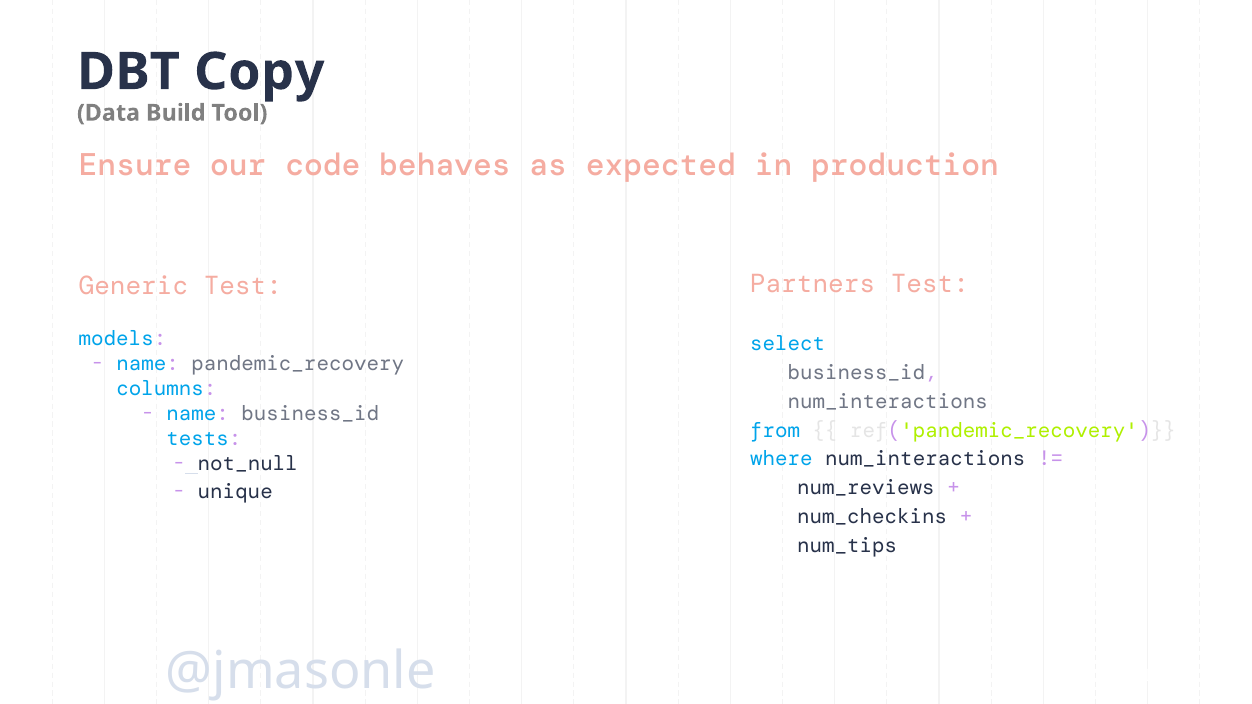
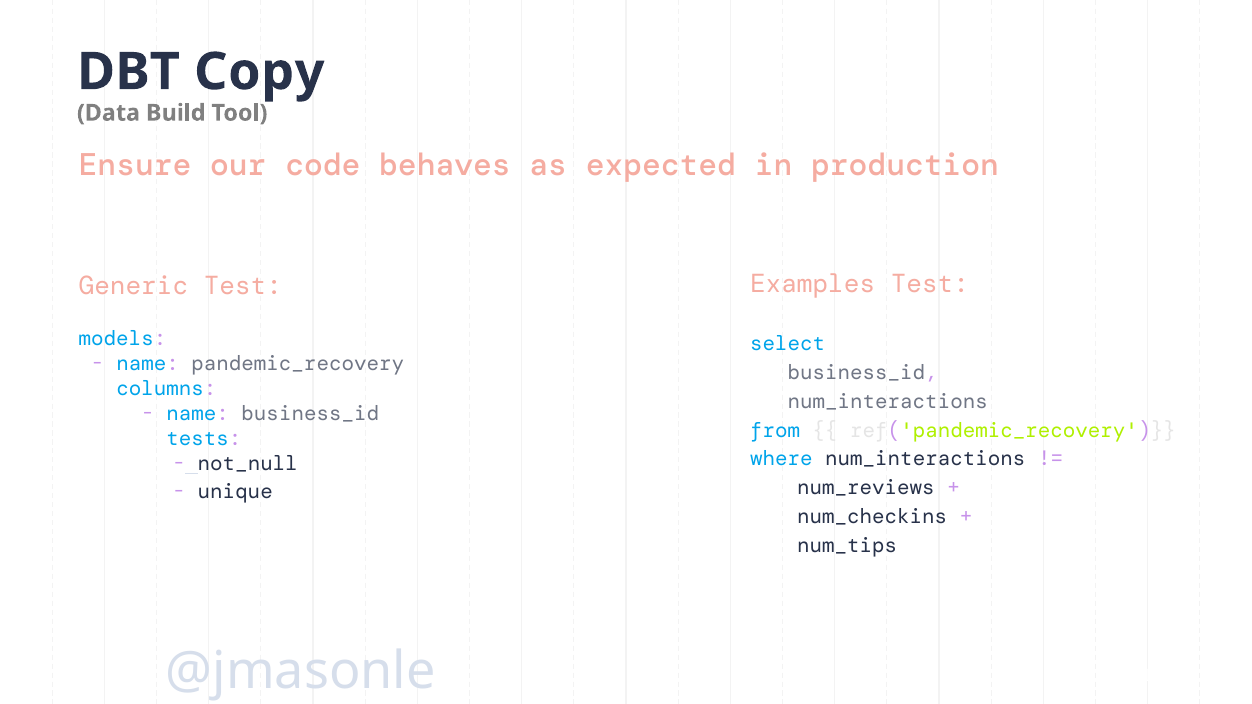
Partners: Partners -> Examples (813, 284)
